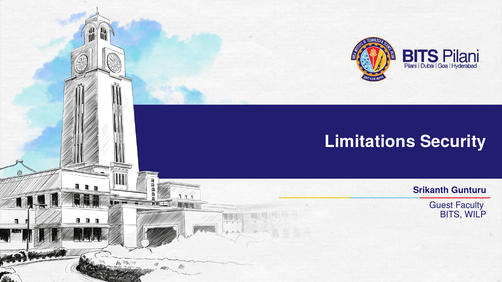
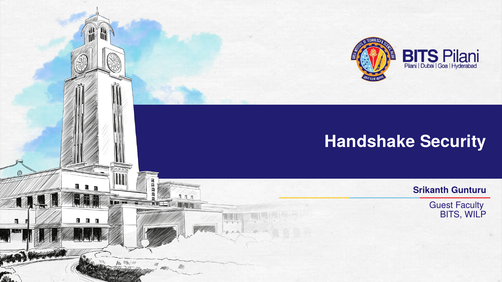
Limitations: Limitations -> Handshake (370, 142)
